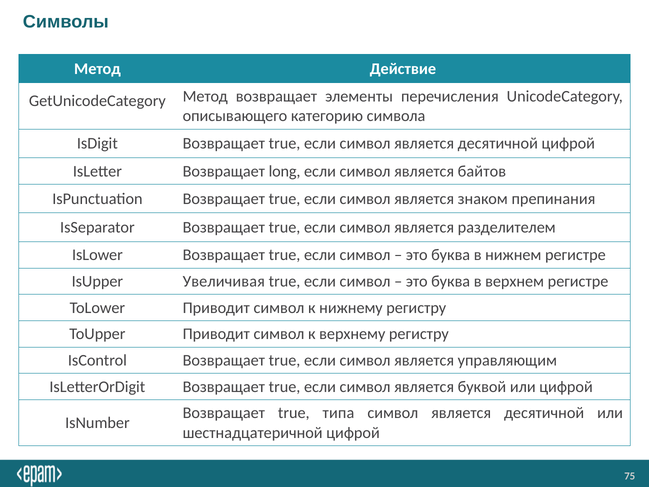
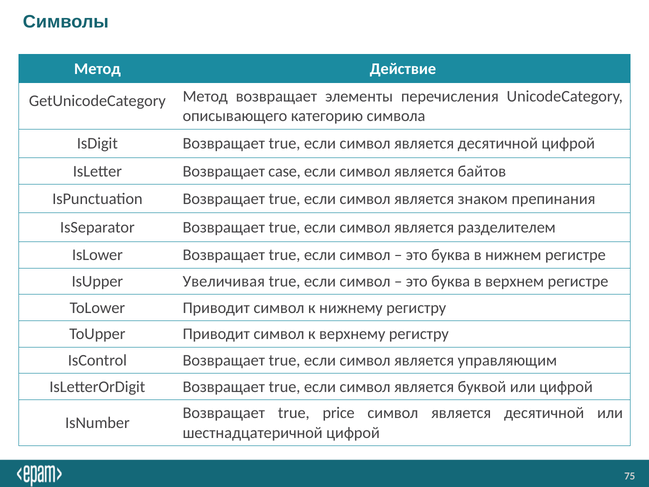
long: long -> case (285, 171)
типа: типа -> price (339, 413)
